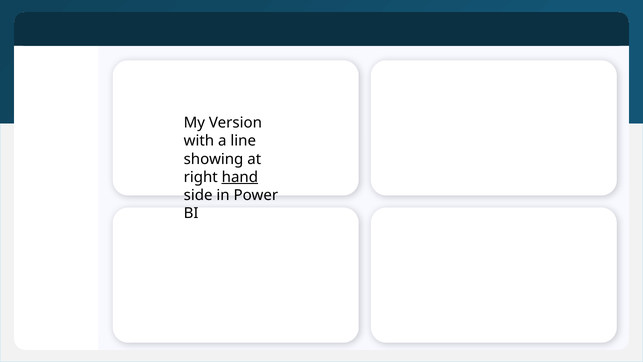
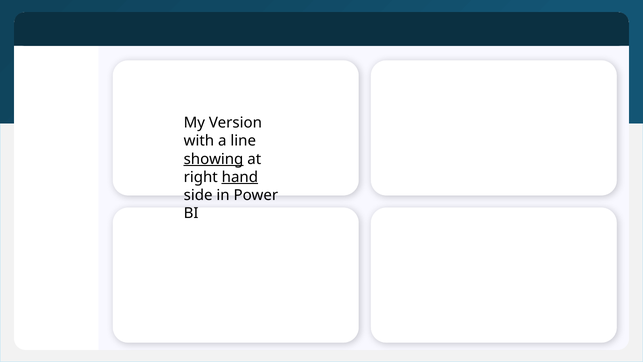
showing underline: none -> present (214, 159)
